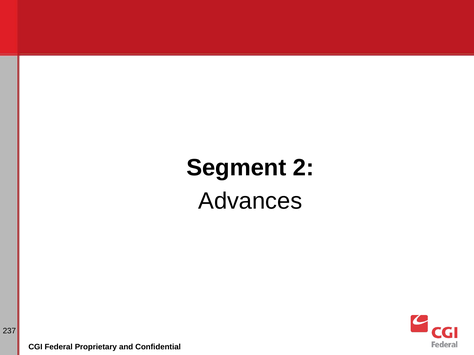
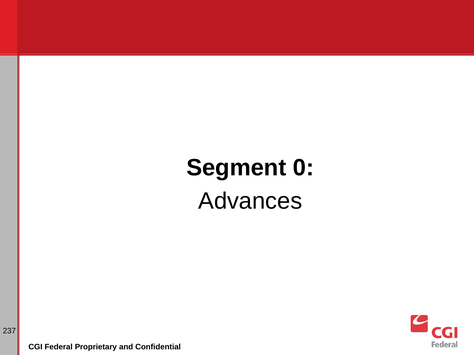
2: 2 -> 0 (303, 168)
